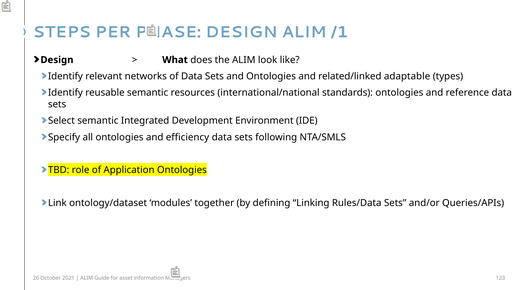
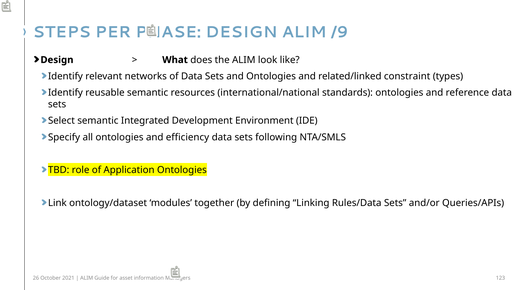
/1: /1 -> /9 (340, 32)
adaptable: adaptable -> constraint (407, 76)
